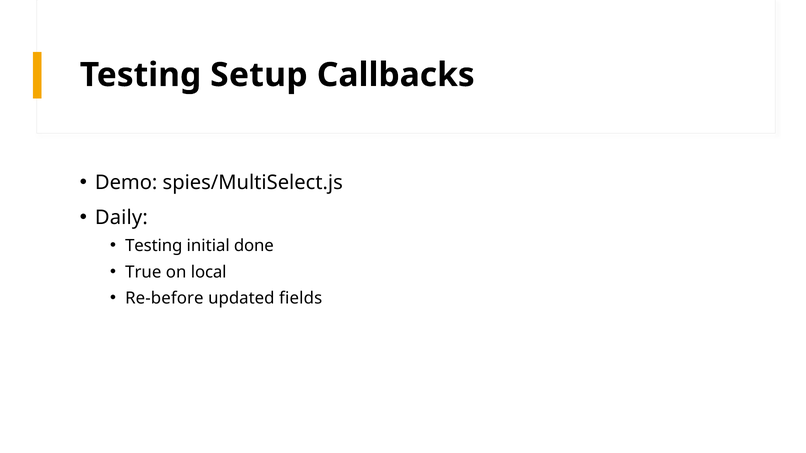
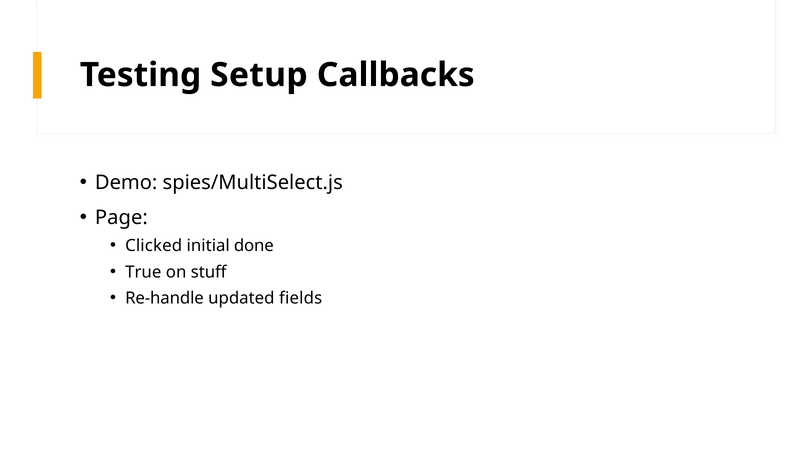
Daily: Daily -> Page (121, 218)
Testing: Testing -> Clicked (154, 246)
local: local -> stuff (209, 272)
Re-before: Re-before -> Re-handle (164, 299)
